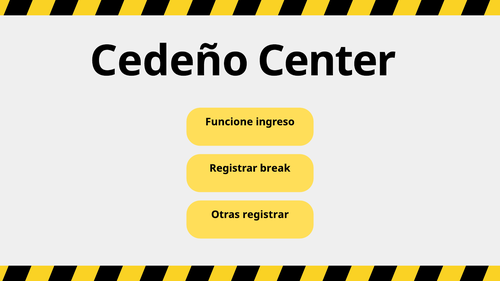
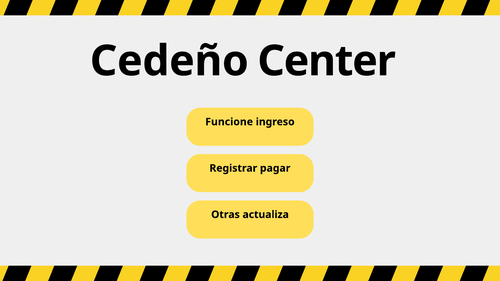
break: break -> pagar (275, 168)
Otras registrar: registrar -> actualiza (266, 215)
